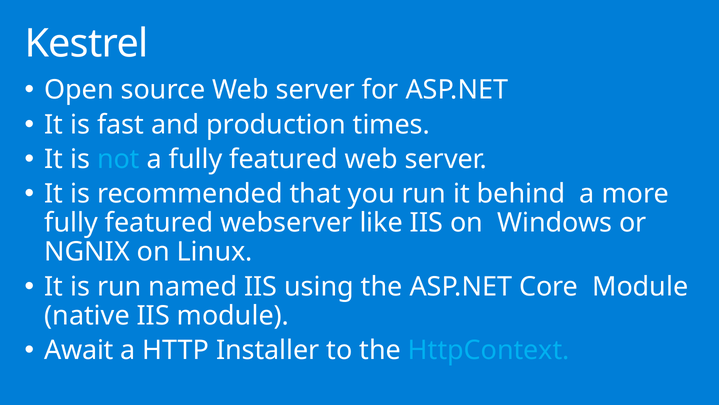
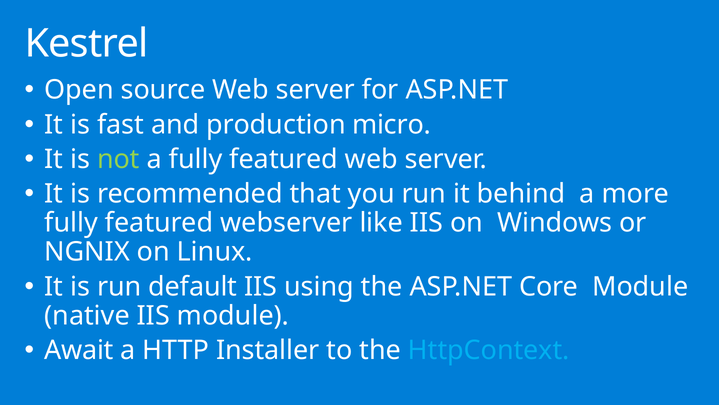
times: times -> micro (392, 124)
not colour: light blue -> light green (118, 159)
named: named -> default (193, 286)
